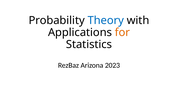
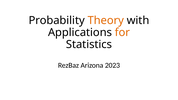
Theory colour: blue -> orange (106, 20)
